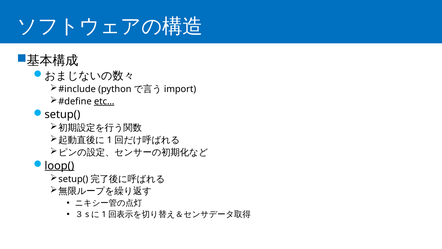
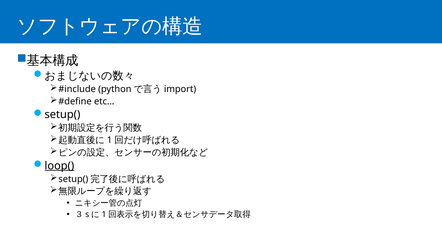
etc… underline: present -> none (104, 101)
